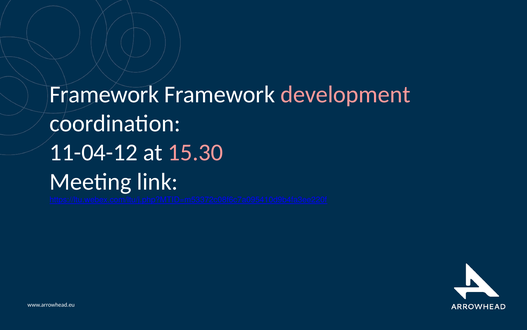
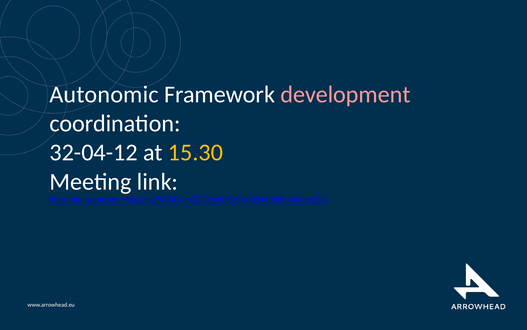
Framework: Framework -> Autonomic (104, 94)
11-04-12: 11-04-12 -> 32-04-12 (94, 152)
15.30 colour: pink -> yellow (195, 152)
